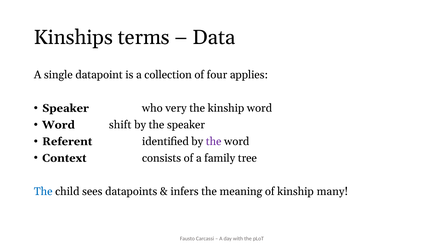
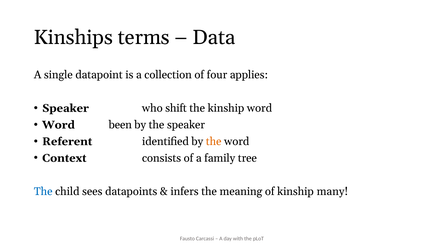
very: very -> shift (176, 108)
shift: shift -> been (120, 125)
the colour: purple -> orange (214, 141)
